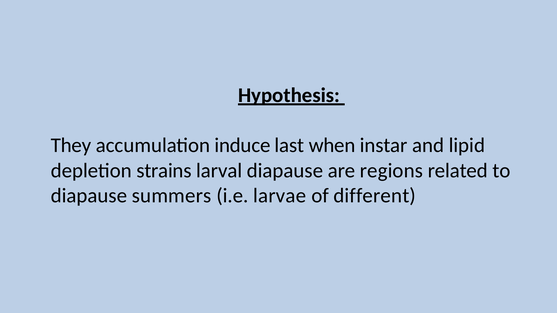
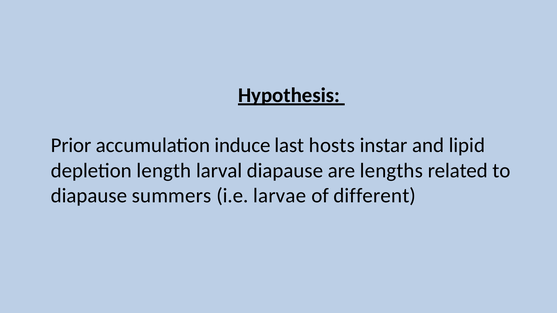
They: They -> Prior (71, 146)
when: when -> hosts (332, 146)
strains: strains -> length (164, 171)
regions: regions -> lengths (391, 171)
